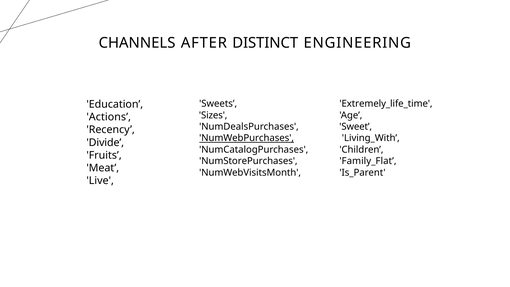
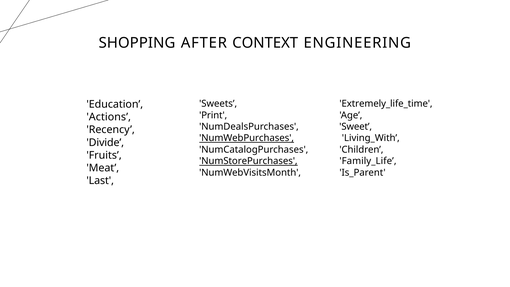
CHANNELS: CHANNELS -> SHOPPING (137, 43)
DISTINCT: DISTINCT -> CONTEXT (265, 43)
Sizes: Sizes -> Print (213, 115)
NumStorePurchases underline: none -> present (248, 161)
Family_Flat: Family_Flat -> Family_Life (368, 161)
Live: Live -> Last (100, 181)
